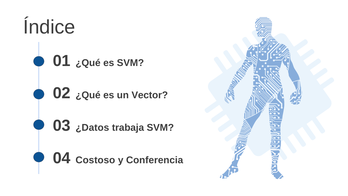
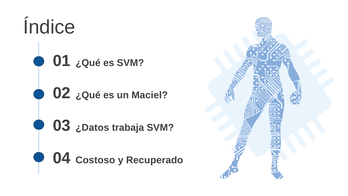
Vector: Vector -> Maciel (150, 95)
Conferencia: Conferencia -> Recuperado (155, 160)
